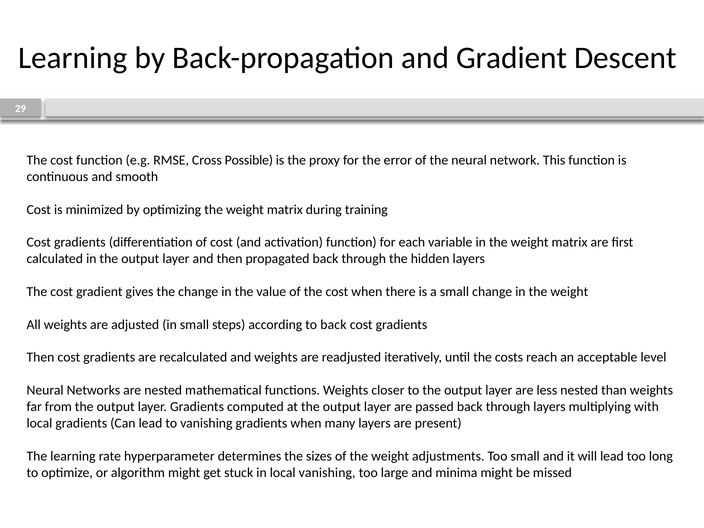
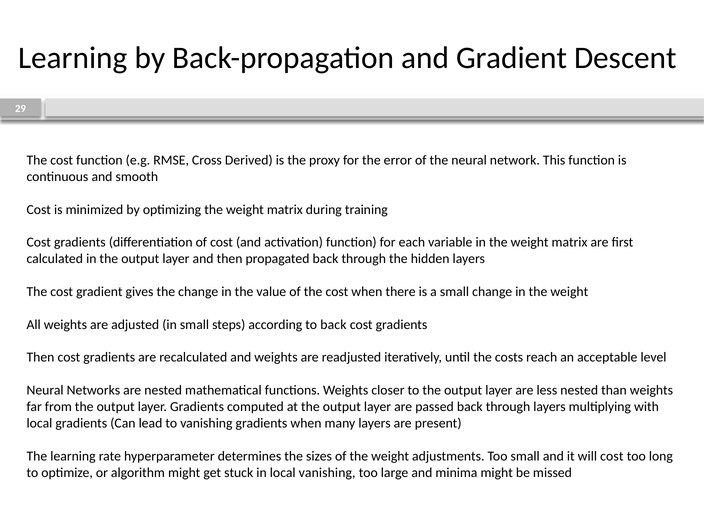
Possible: Possible -> Derived (249, 160)
will lead: lead -> cost (612, 456)
